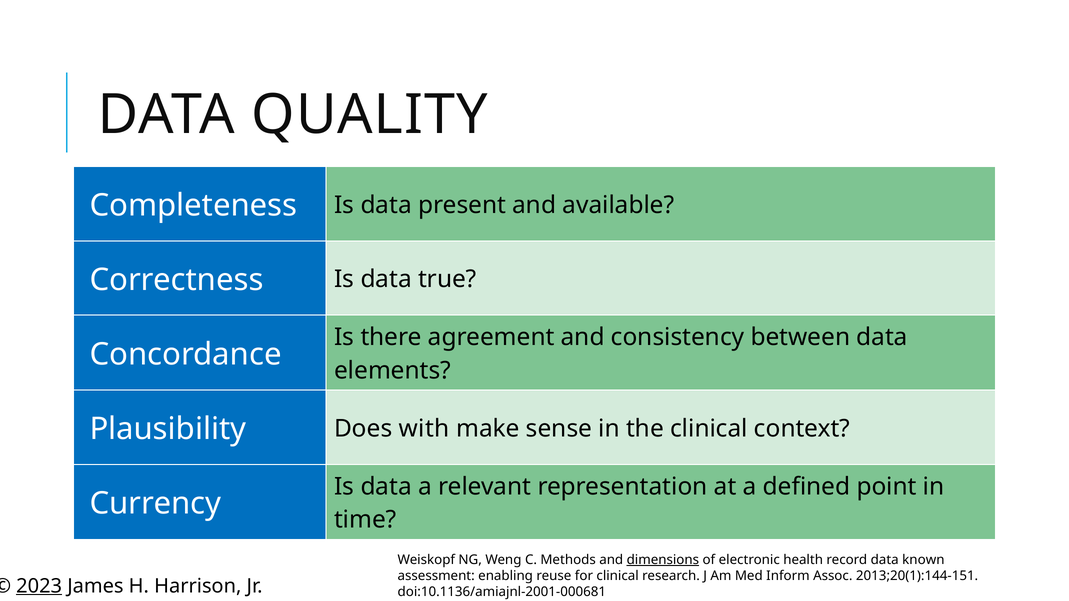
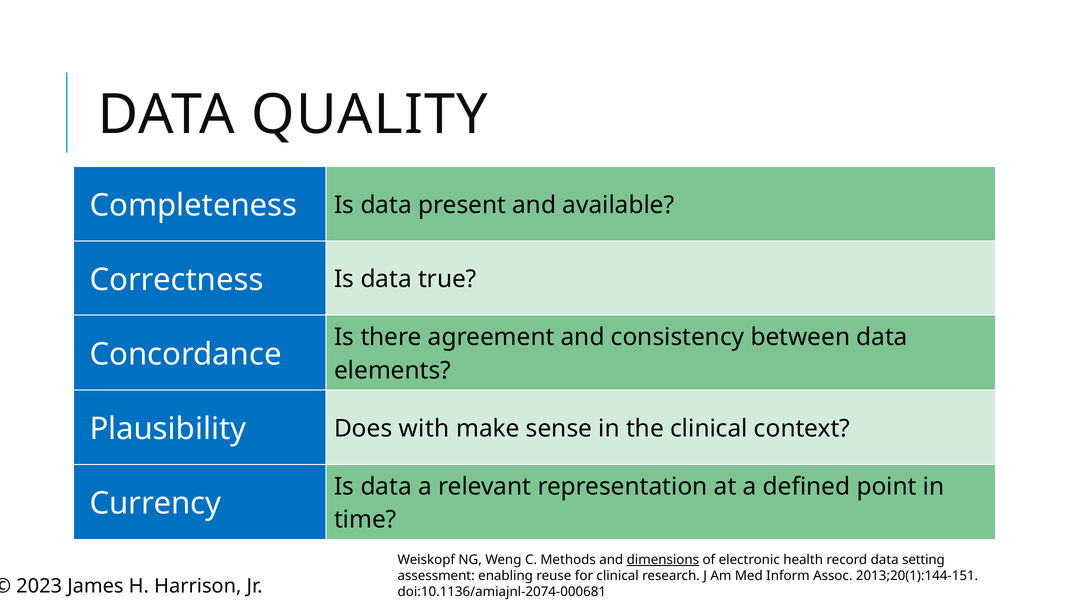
known: known -> setting (923, 560)
2023 underline: present -> none (39, 586)
doi:10.1136/amiajnl-2001-000681: doi:10.1136/amiajnl-2001-000681 -> doi:10.1136/amiajnl-2074-000681 (502, 592)
